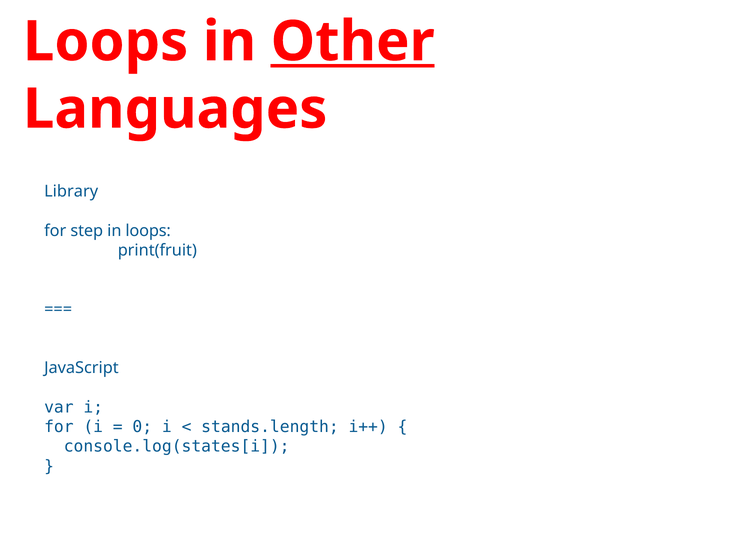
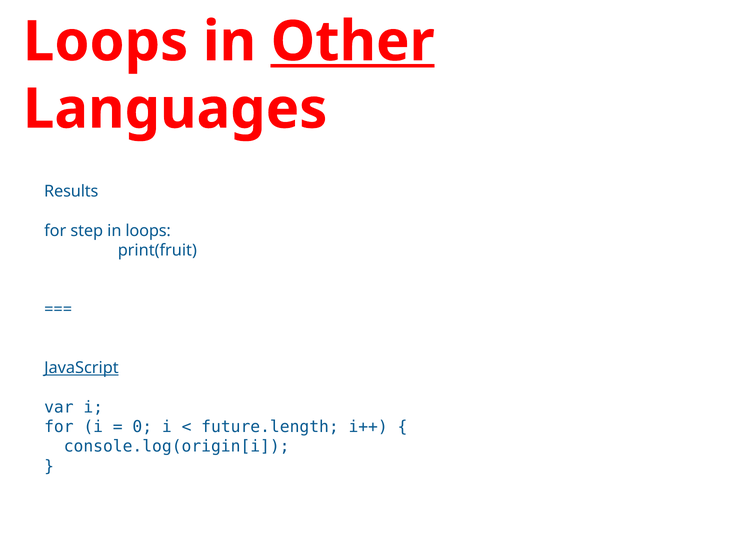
Library: Library -> Results (71, 191)
JavaScript underline: none -> present (81, 368)
stands.length: stands.length -> future.length (270, 427)
console.log(states[i: console.log(states[i -> console.log(origin[i (177, 446)
